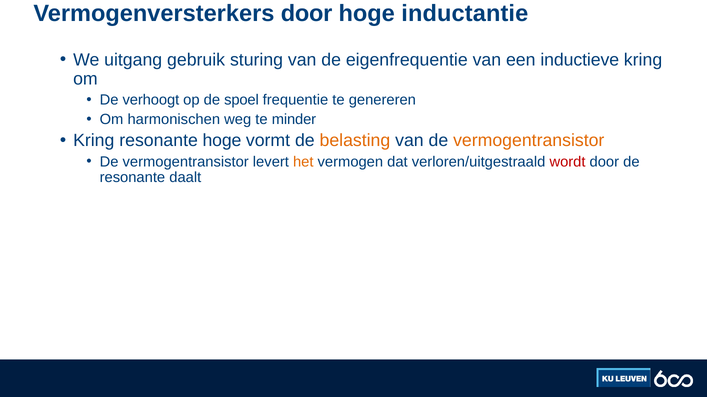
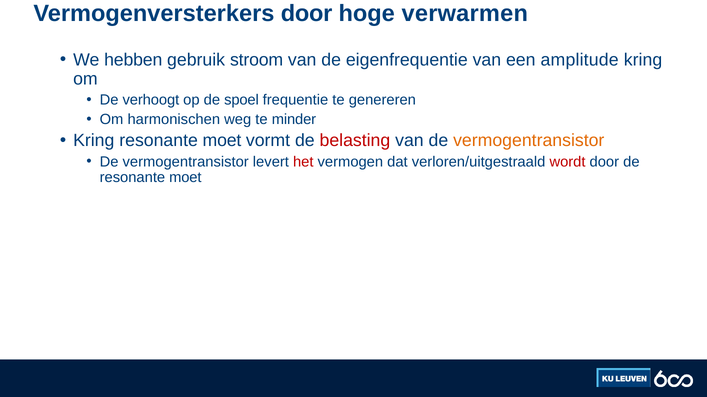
inductantie: inductantie -> verwarmen (465, 14)
uitgang: uitgang -> hebben (133, 60)
sturing: sturing -> stroom (257, 60)
inductieve: inductieve -> amplitude (580, 60)
hoge: hoge -> moet (222, 141)
belasting colour: orange -> red (355, 141)
het colour: orange -> red (303, 162)
daalt: daalt -> moet (185, 178)
